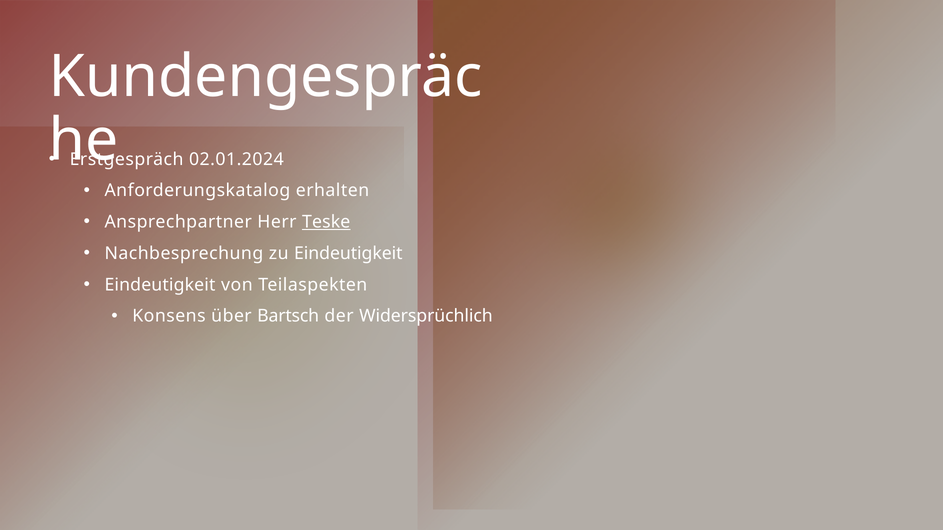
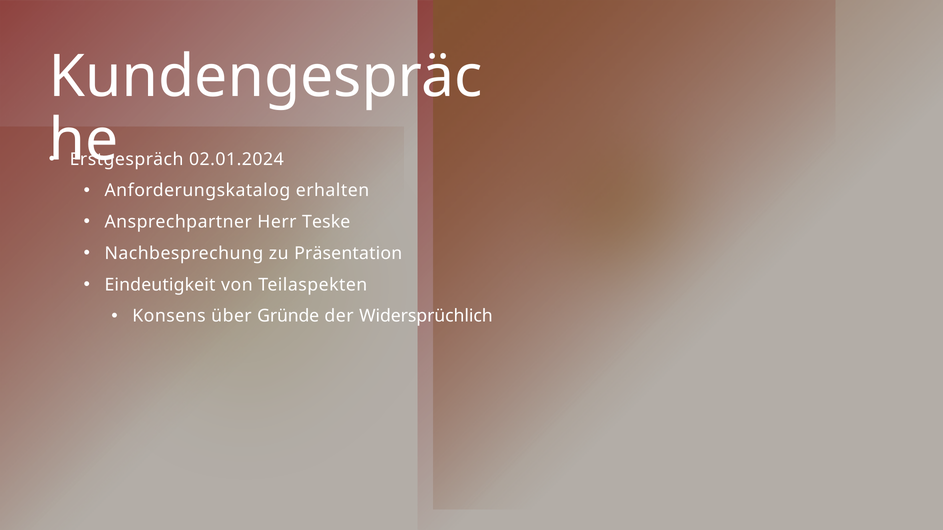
Teske underline: present -> none (326, 222)
zu Eindeutigkeit: Eindeutigkeit -> Präsentation (348, 254)
Bartsch: Bartsch -> Gründe (288, 316)
